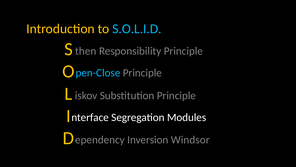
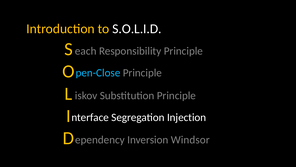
S.O.L.I.D colour: light blue -> white (137, 29)
then: then -> each (86, 51)
Modules: Modules -> Injection (187, 117)
